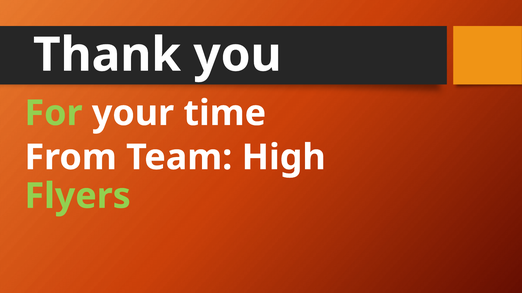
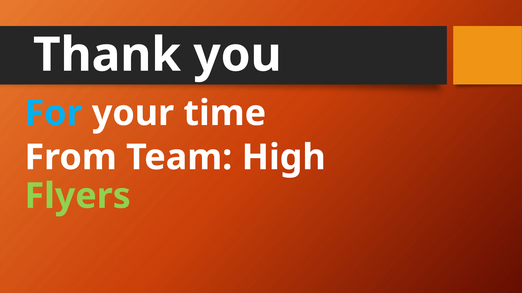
For colour: light green -> light blue (54, 113)
